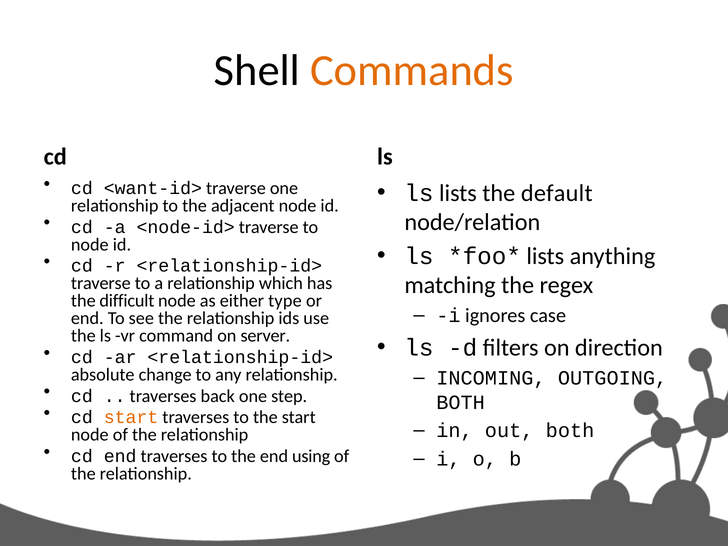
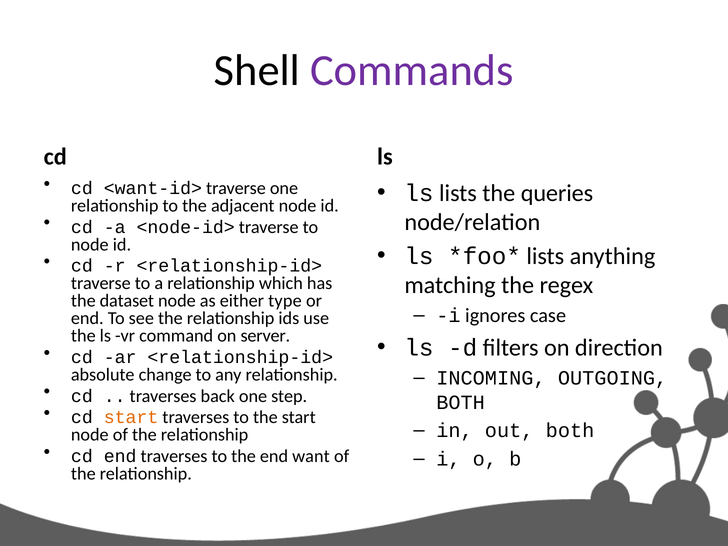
Commands colour: orange -> purple (412, 70)
default: default -> queries (557, 193)
difficult: difficult -> dataset (127, 301)
using: using -> want (311, 456)
